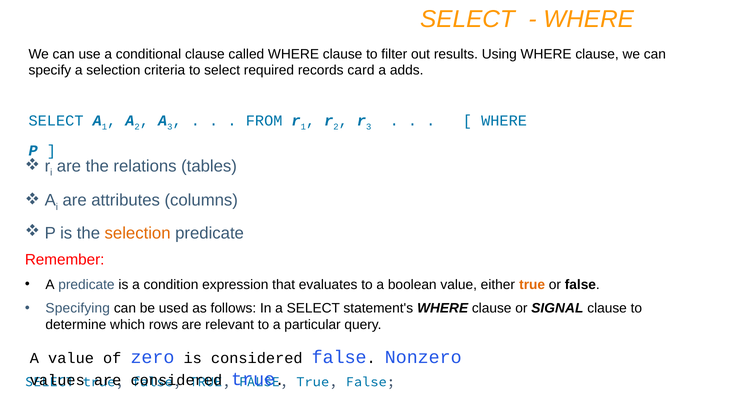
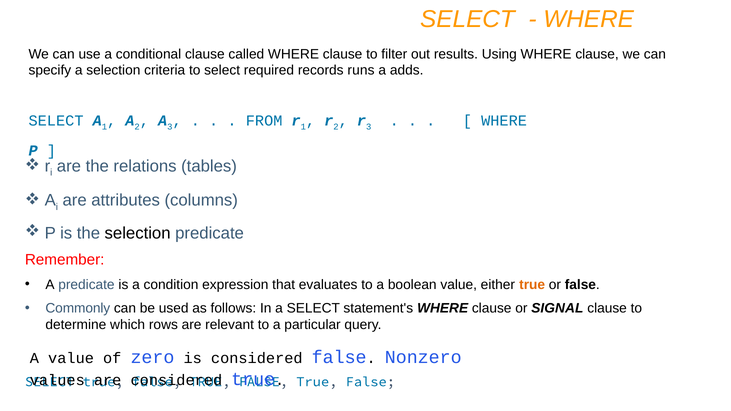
card: card -> runs (361, 70)
selection colour: orange -> black (138, 233)
Specifying: Specifying -> Commonly (78, 308)
